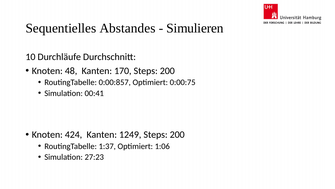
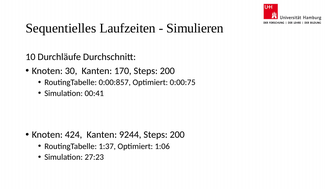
Abstandes: Abstandes -> Laufzeiten (128, 28)
48: 48 -> 30 (71, 71)
1249: 1249 -> 9244 (130, 134)
